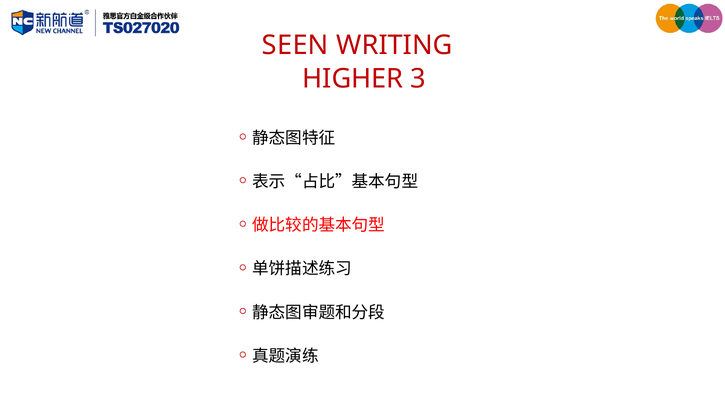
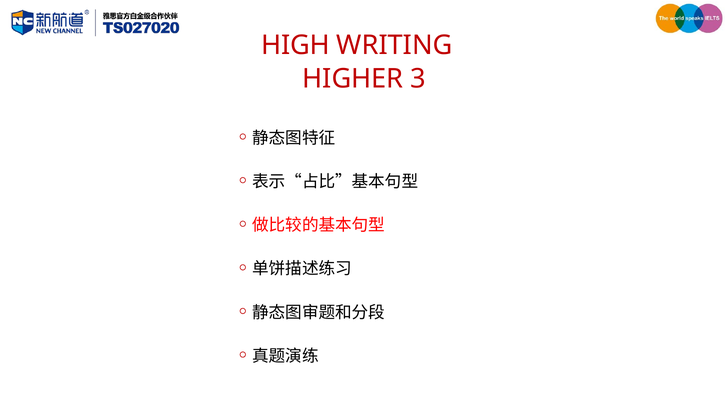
SEEN: SEEN -> HIGH (296, 45)
